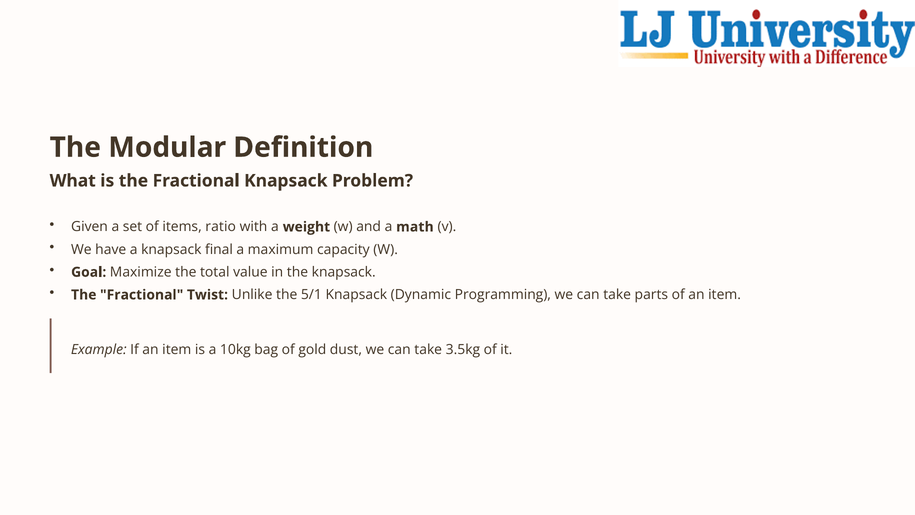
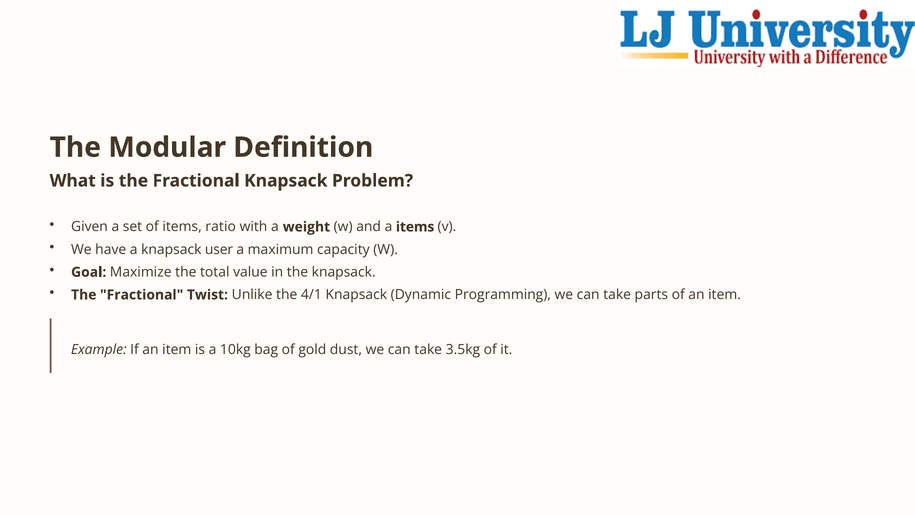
a math: math -> items (415, 227)
final: final -> user (219, 249)
5/1: 5/1 -> 4/1 (311, 295)
